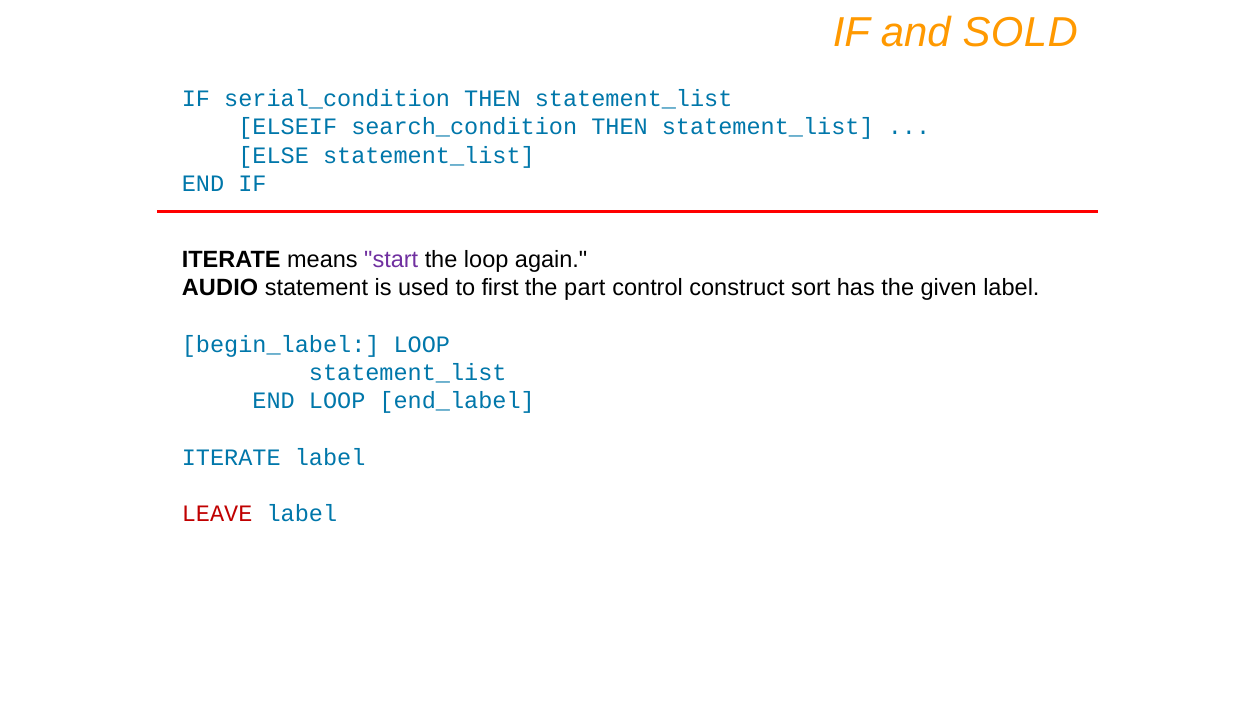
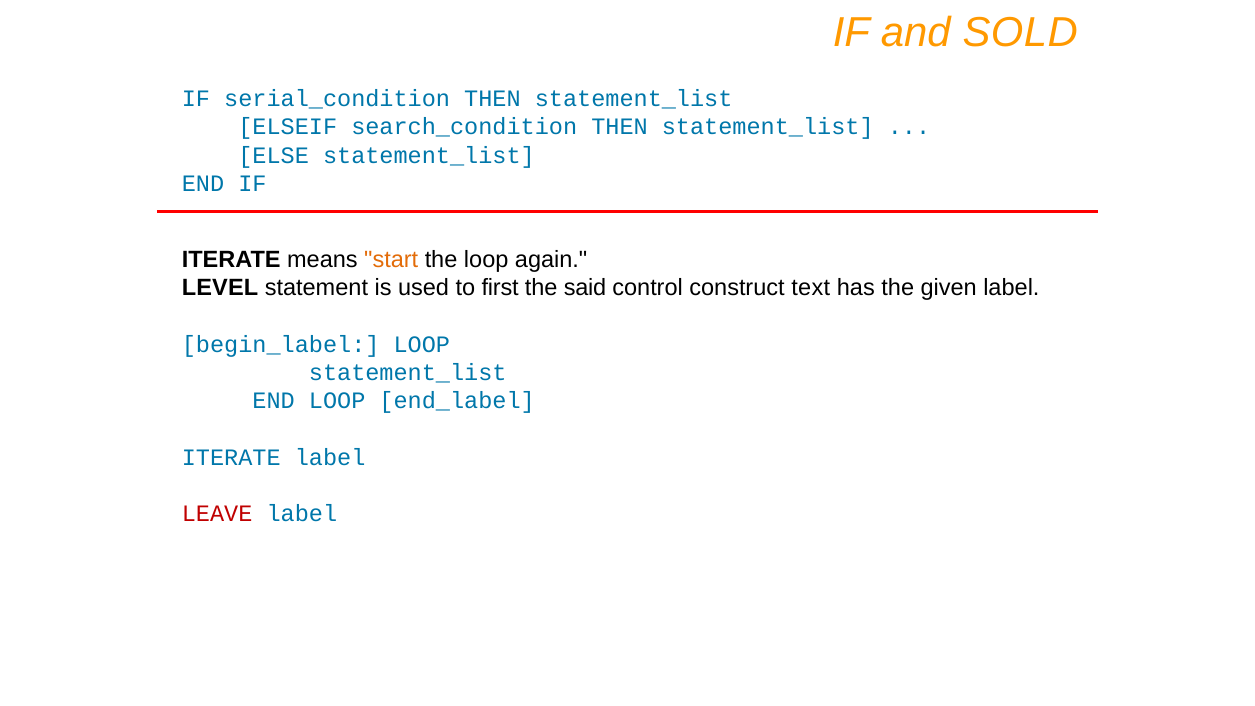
start colour: purple -> orange (391, 260)
AUDIO: AUDIO -> LEVEL (220, 288)
part: part -> said (585, 288)
sort: sort -> text (811, 288)
